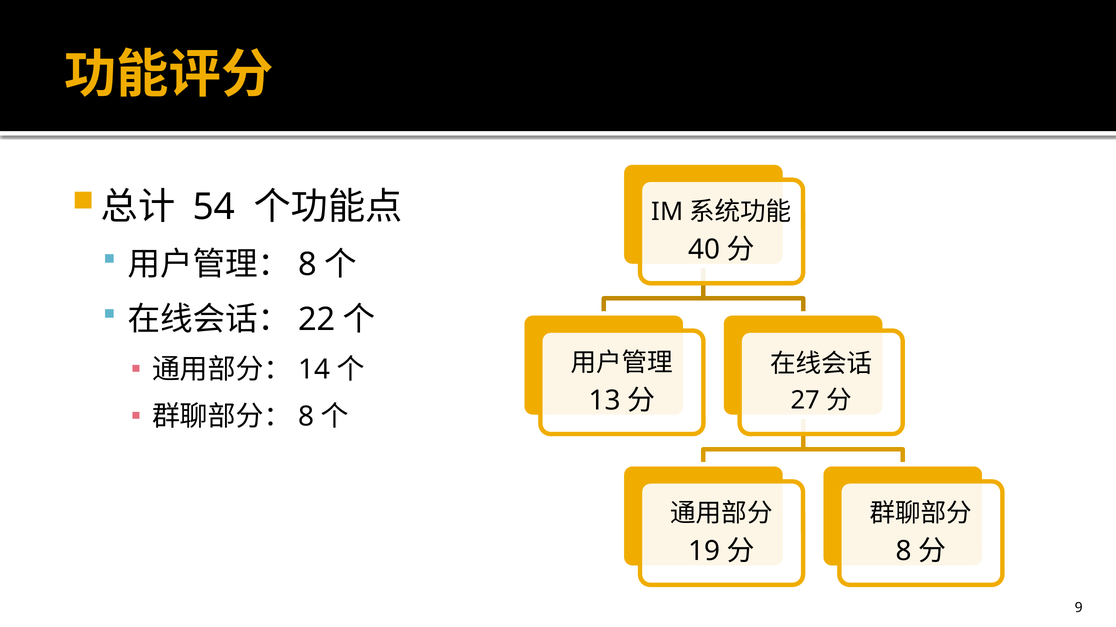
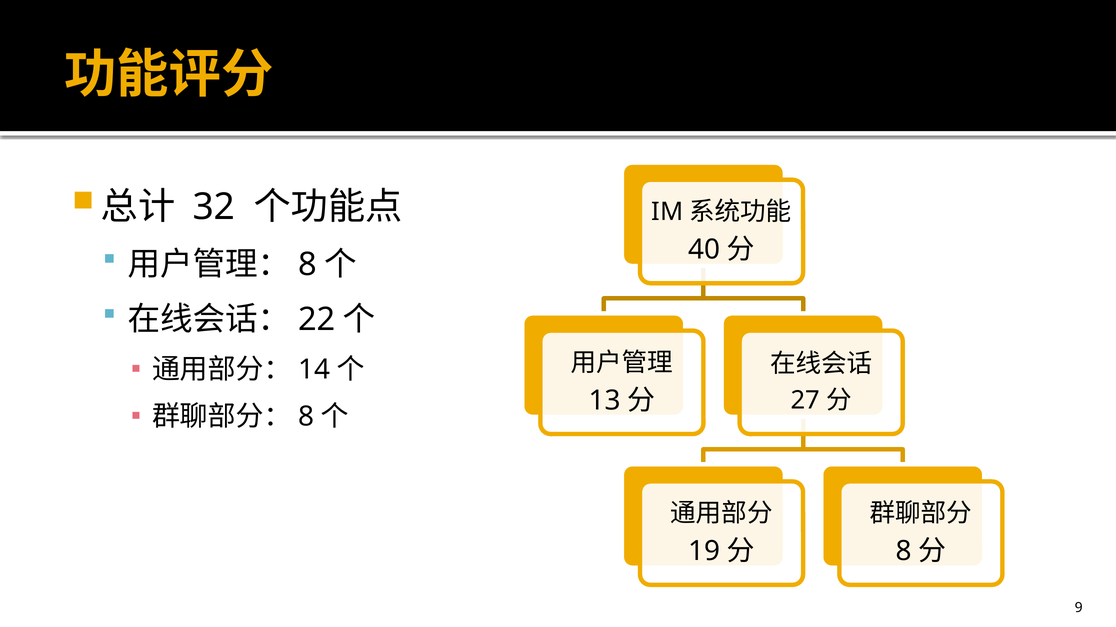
54: 54 -> 32 (214, 207)
